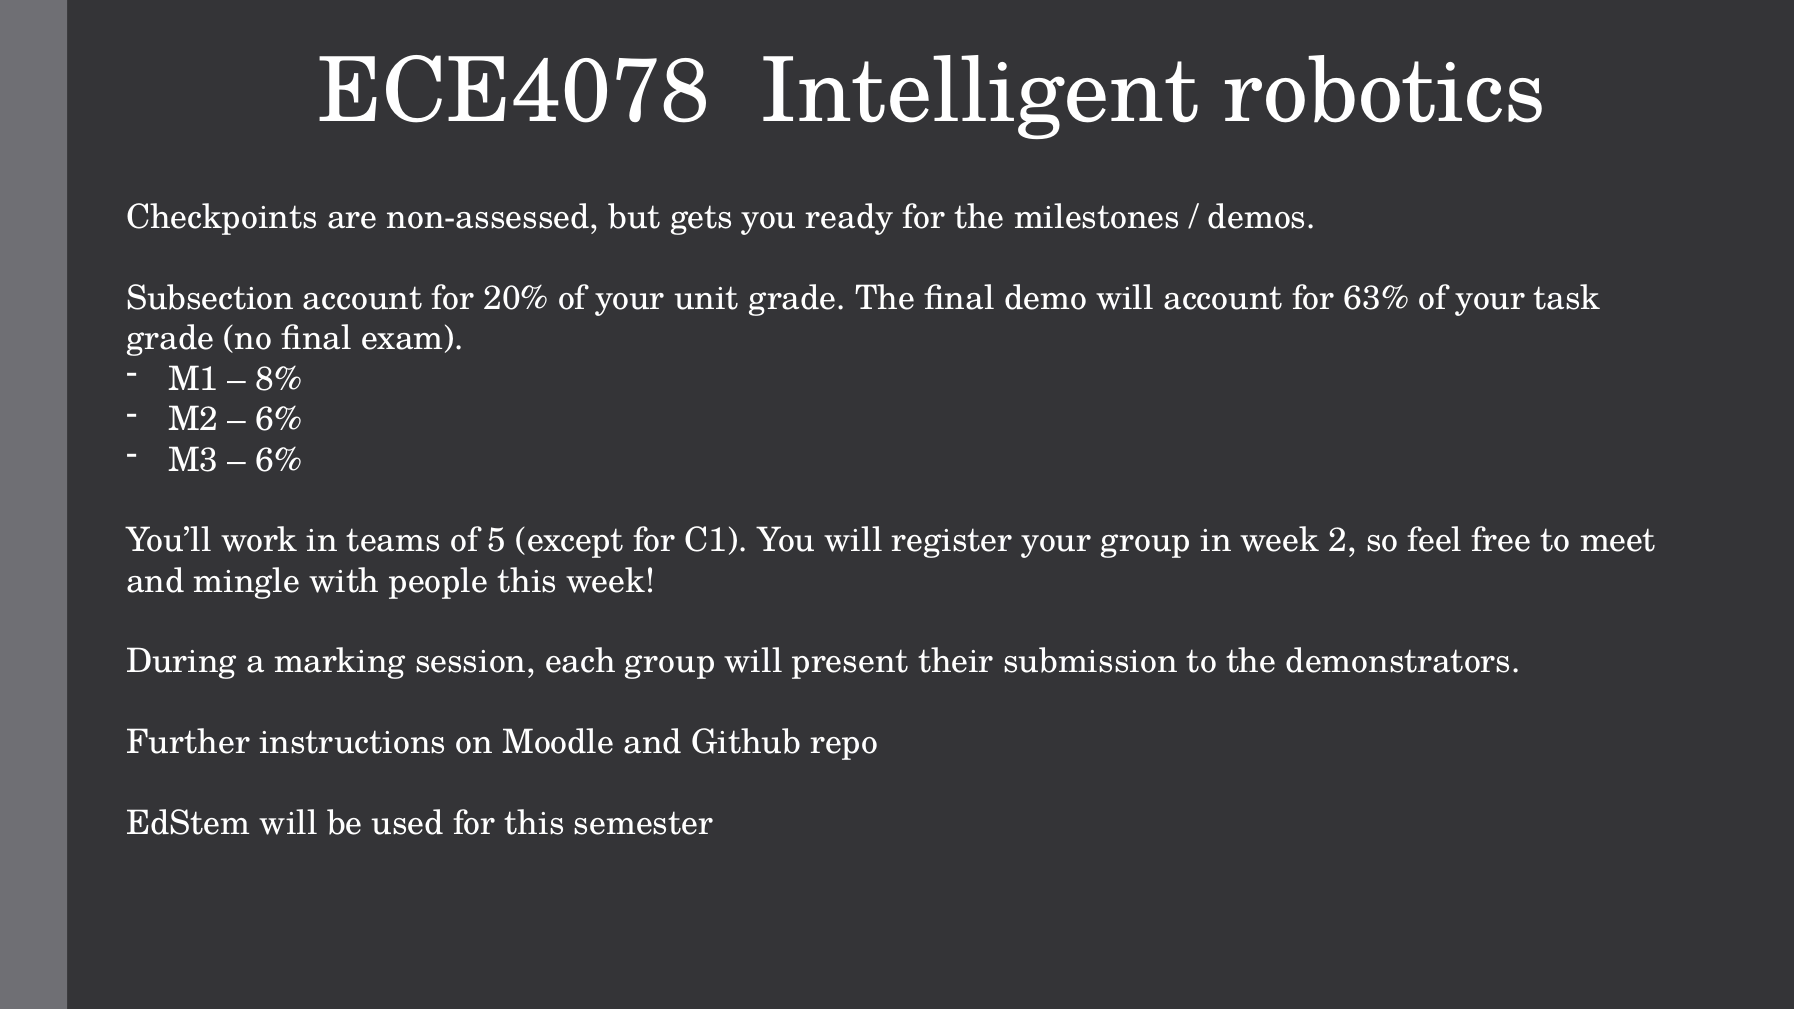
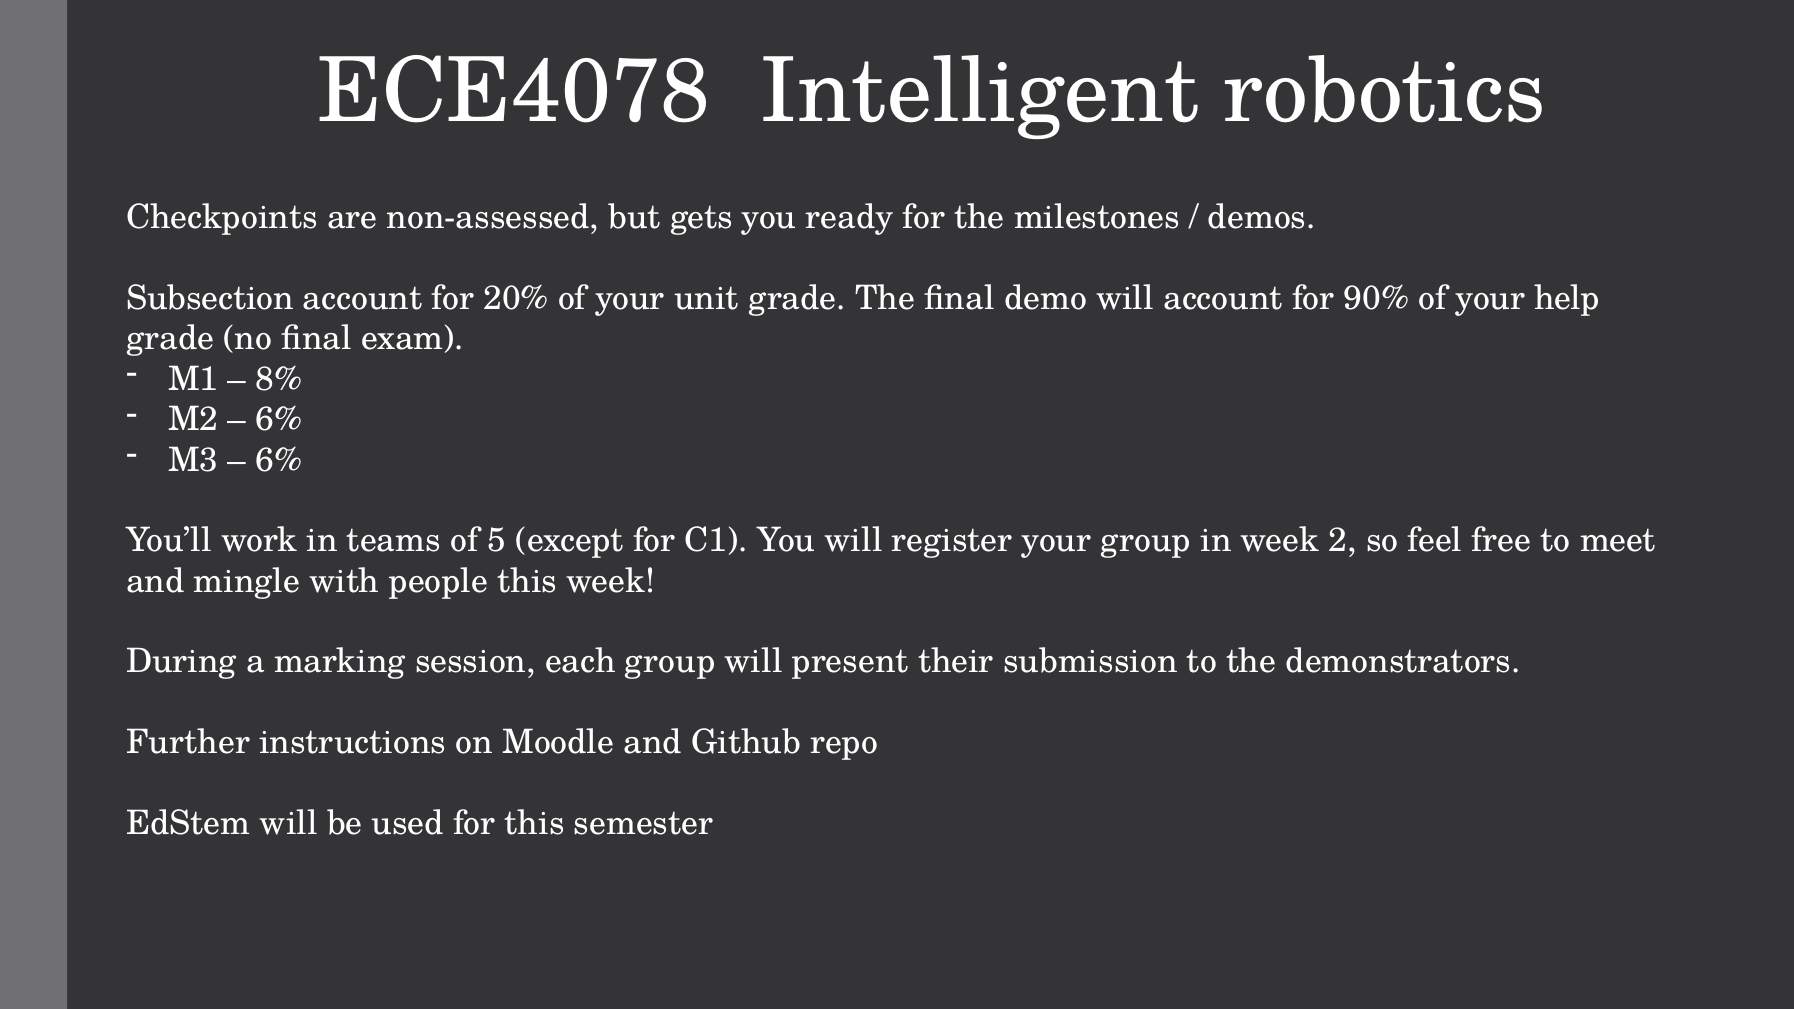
63%: 63% -> 90% (1376, 299)
task: task -> help (1567, 299)
